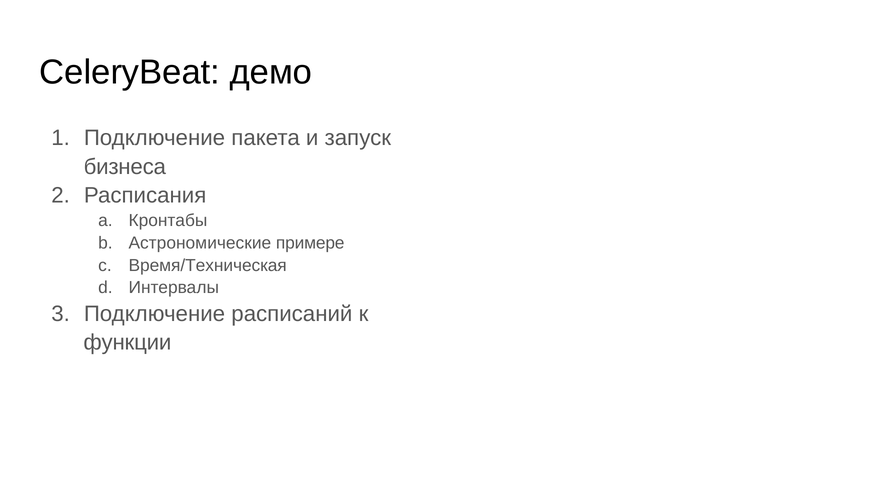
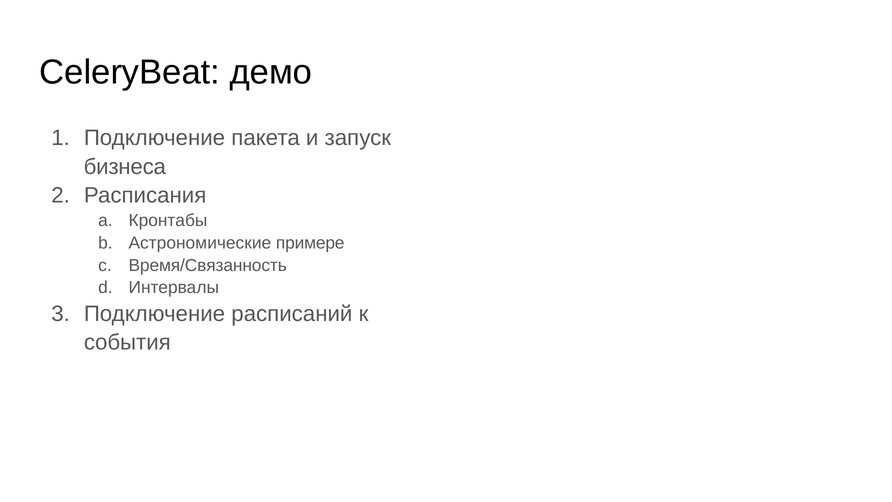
Время/Техническая: Время/Техническая -> Время/Связанность (208, 265)
функции: функции -> события (127, 342)
